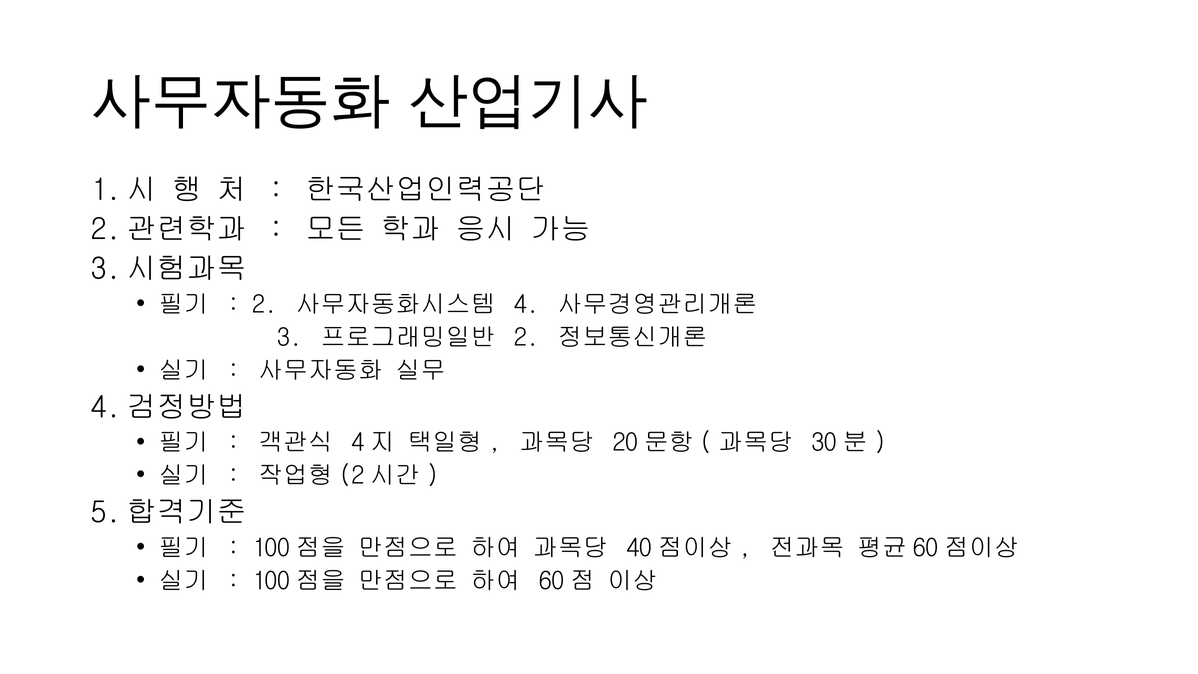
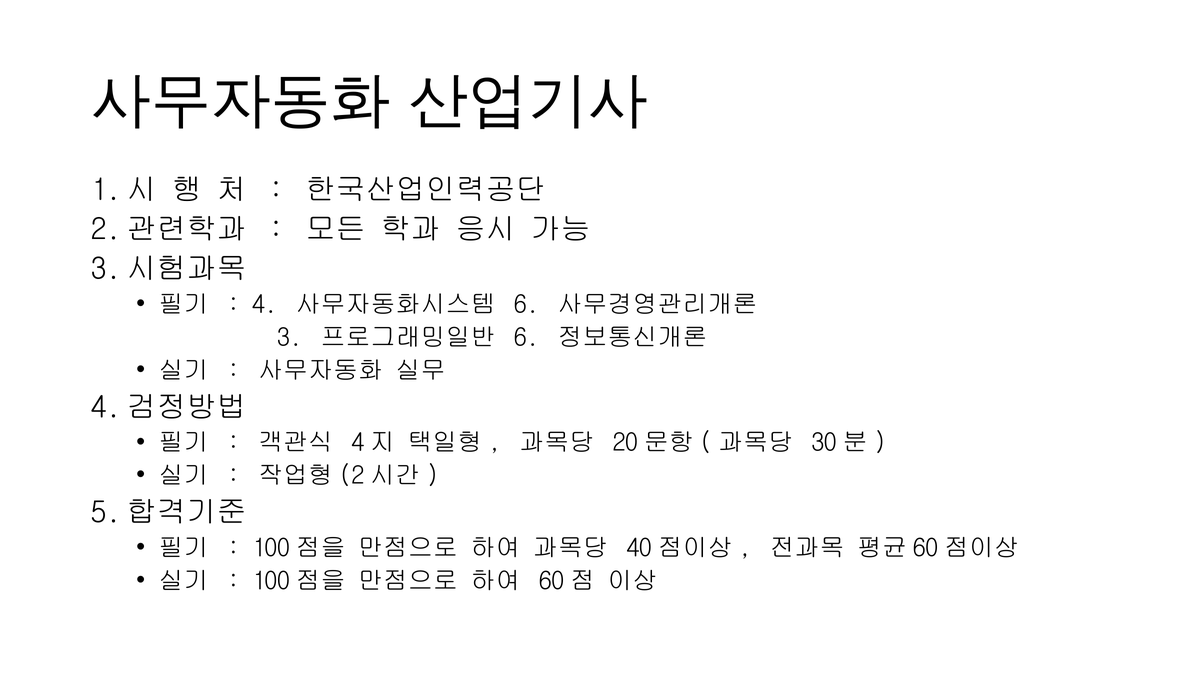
2: 2 -> 4 (265, 304)
4: 4 -> 6 (526, 304)
2: 2 -> 6 (526, 337)
